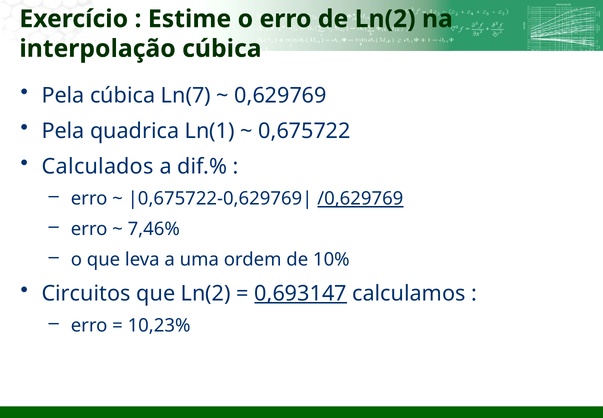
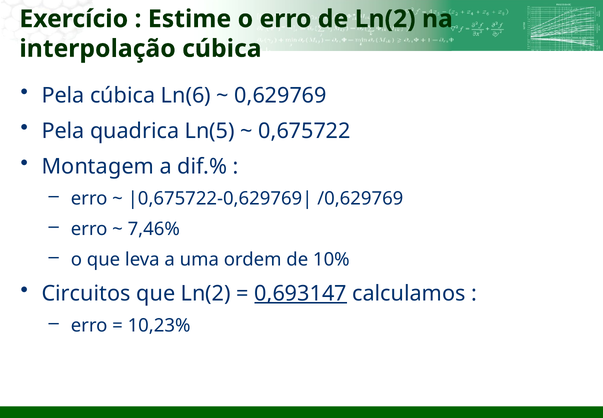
Ln(7: Ln(7 -> Ln(6 (186, 95)
Ln(1: Ln(1 -> Ln(5 (210, 131)
Calculados: Calculados -> Montagem (98, 166)
/0,629769 underline: present -> none (360, 198)
